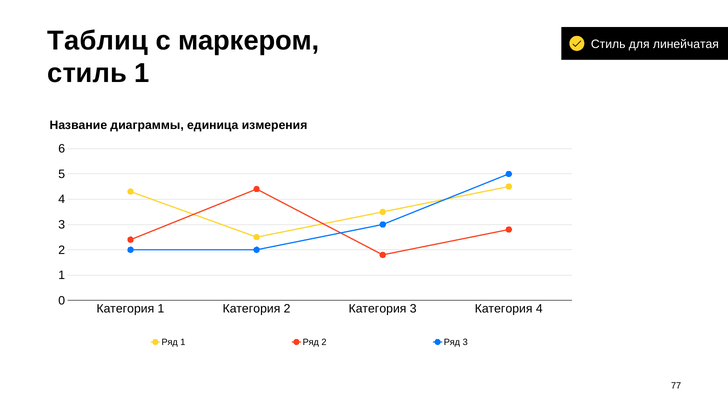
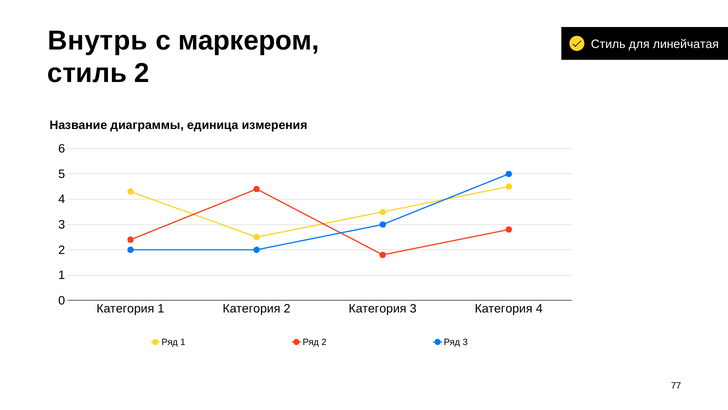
Таблиц: Таблиц -> Внутрь (98, 41)
стиль 1: 1 -> 2 (142, 73)
